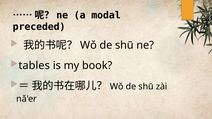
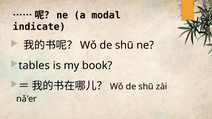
preceded: preceded -> indicate (39, 27)
